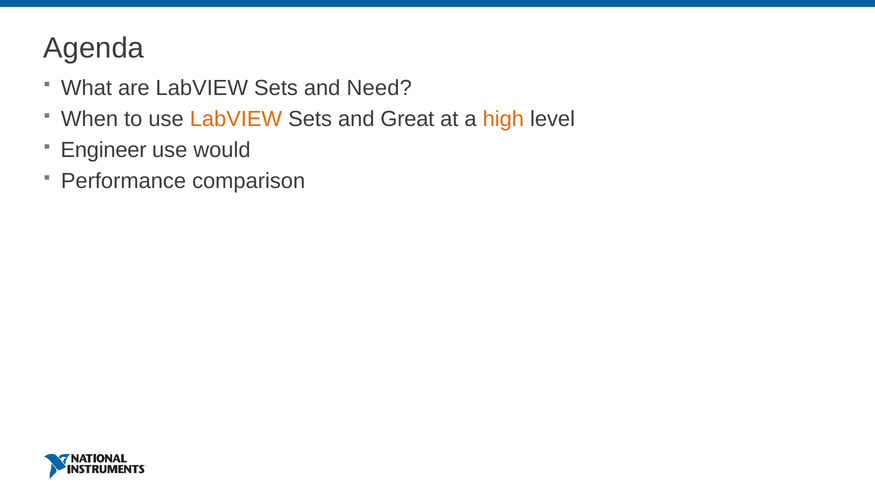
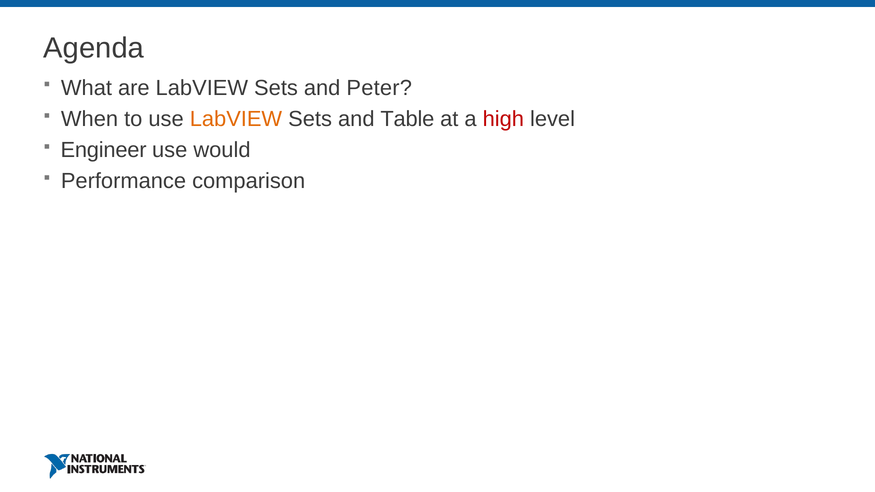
Need: Need -> Peter (379, 88)
Great: Great -> Table (407, 119)
high colour: orange -> red (503, 119)
